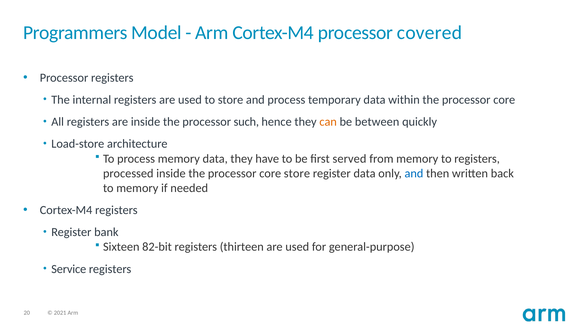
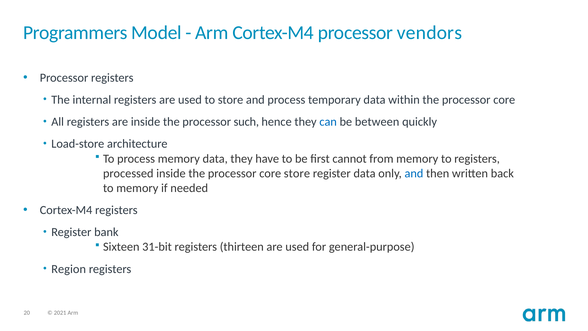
covered: covered -> vendors (429, 33)
can colour: orange -> blue (328, 122)
served: served -> cannot (350, 159)
82-bit: 82-bit -> 31-bit (157, 247)
Service: Service -> Region (69, 269)
